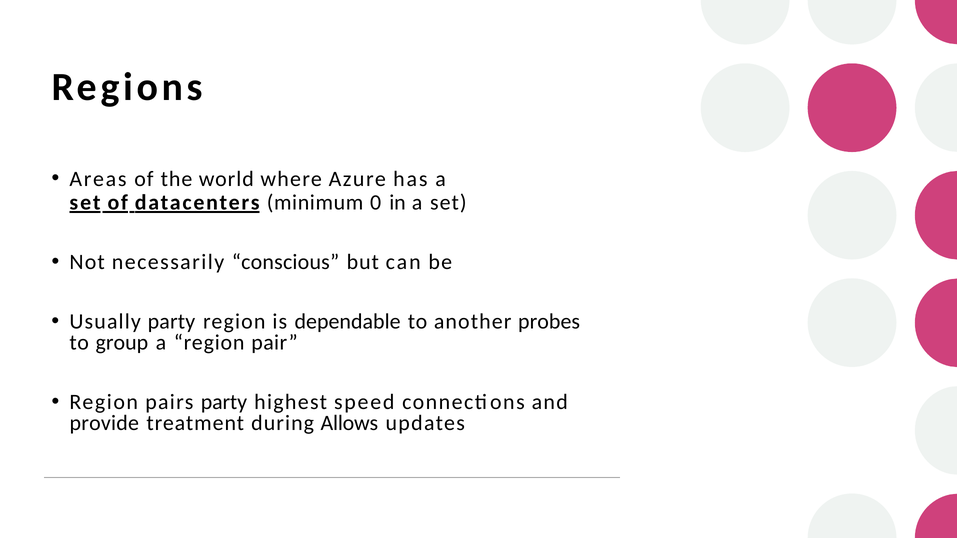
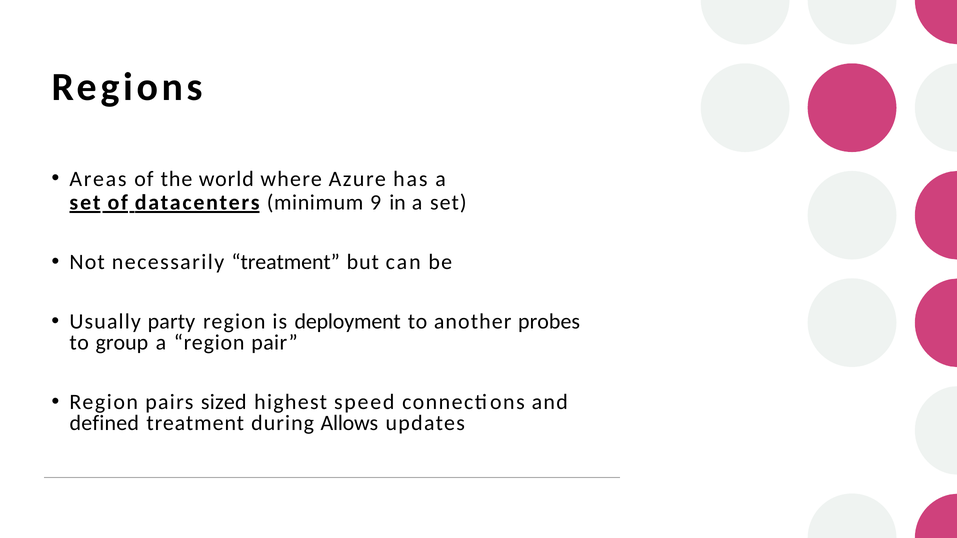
0: 0 -> 9 (376, 203)
necessarily conscious: conscious -> treatment (286, 262)
dependable: dependable -> deployment (348, 322)
pairs party: party -> sized (224, 402)
provide: provide -> defined (104, 423)
